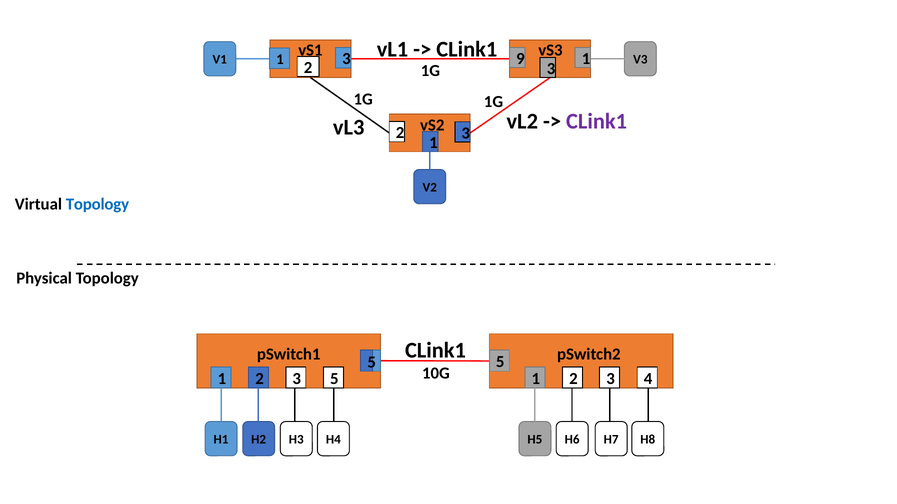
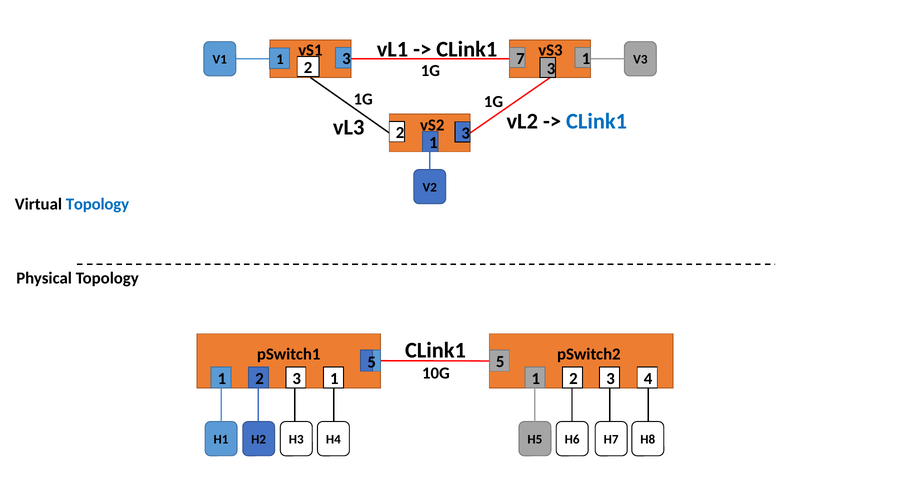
9: 9 -> 7 (520, 59)
CLink1 colour: purple -> blue (597, 122)
1 2 3 5: 5 -> 1 (334, 379)
